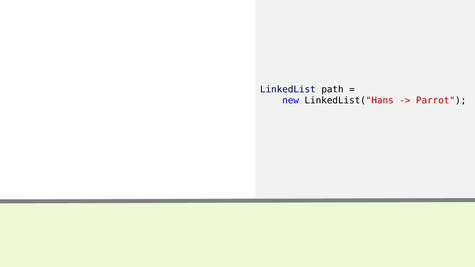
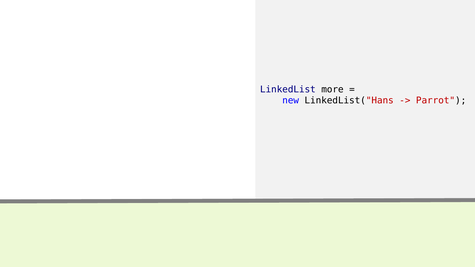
path: path -> more (332, 90)
